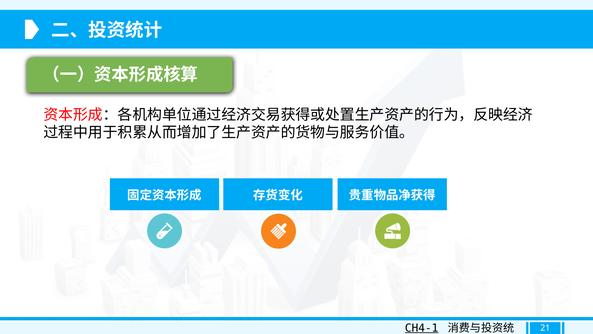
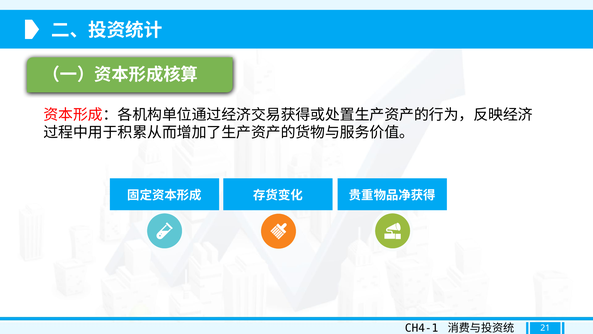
CH4-1 underline: present -> none (422, 328)
